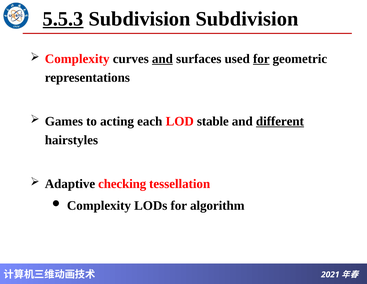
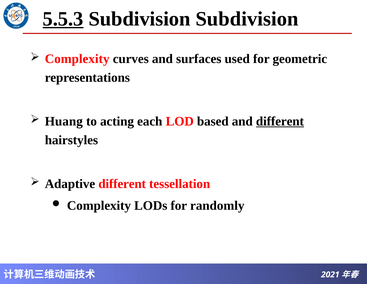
and underline: present -> none (162, 59)
for underline: present -> none (261, 59)
Games: Games -> Huang (64, 121)
stable: stable -> based (213, 121)
Adaptive checking: checking -> different (122, 183)
algorithm: algorithm -> randomly (217, 205)
